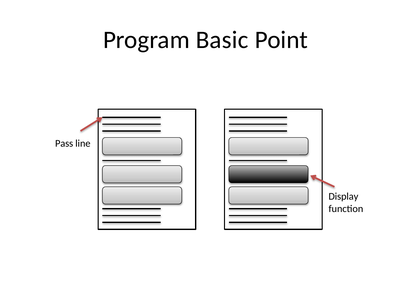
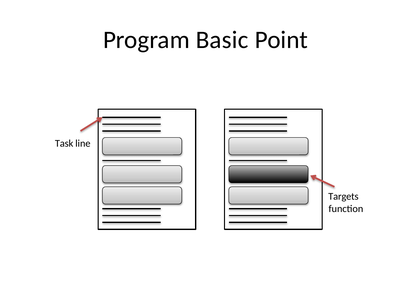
Pass: Pass -> Task (64, 143)
Display: Display -> Targets (343, 197)
